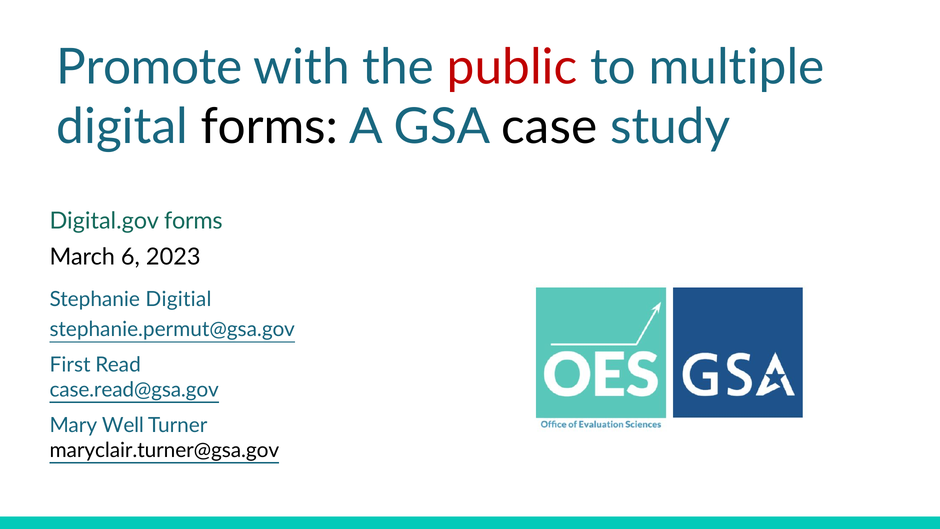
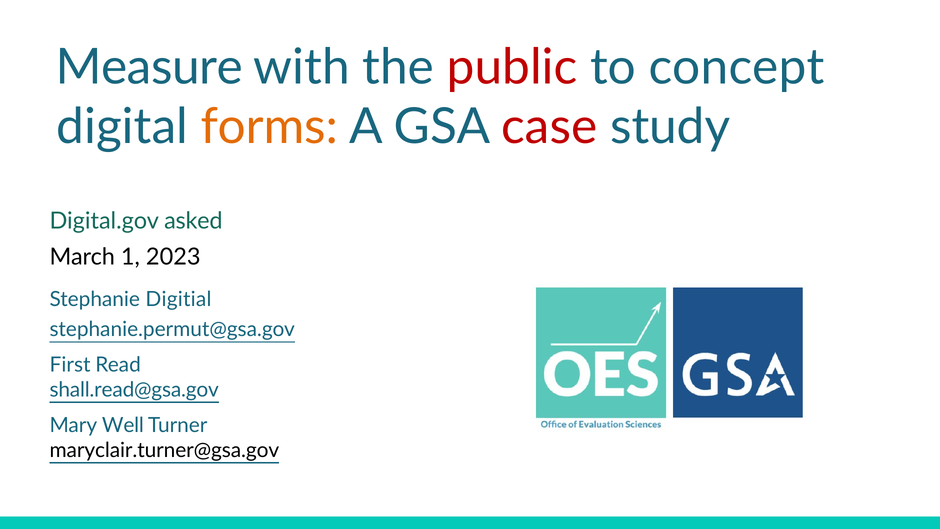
Promote: Promote -> Measure (149, 67)
multiple: multiple -> concept (737, 67)
forms colour: black -> orange (269, 127)
case colour: black -> red (549, 127)
Digital.gov forms: forms -> asked (193, 221)
6: 6 -> 1 (130, 257)
case.read@gsa.gov: case.read@gsa.gov -> shall.read@gsa.gov (134, 390)
